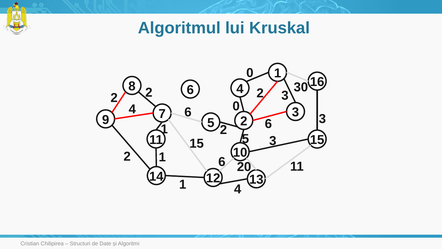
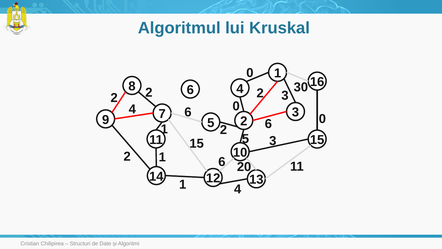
3: 3 -> 0 (322, 119)
